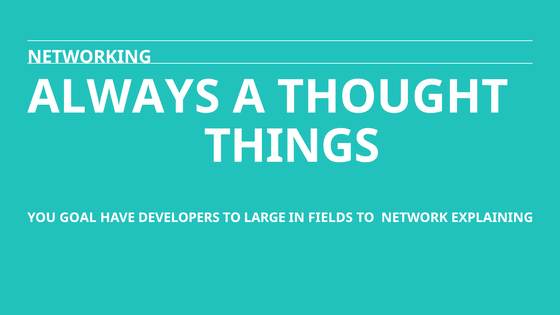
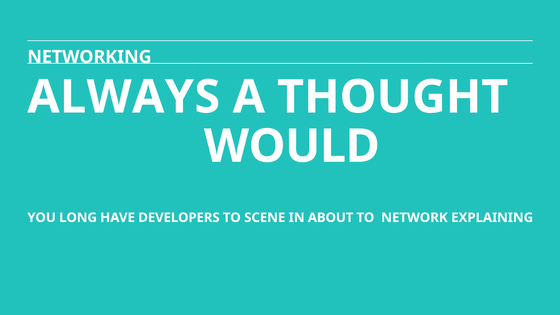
THINGS: THINGS -> WOULD (292, 146)
GOAL: GOAL -> LONG (78, 218)
LARGE: LARGE -> SCENE (265, 218)
FIELDS: FIELDS -> ABOUT (331, 218)
